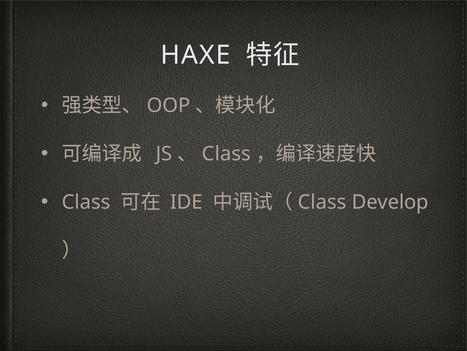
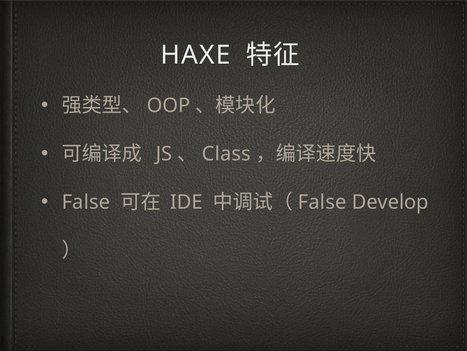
Class: Class -> False (86, 202)
Class: Class -> False (322, 202)
